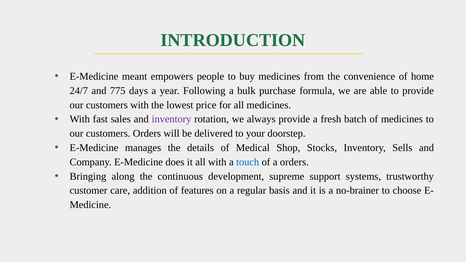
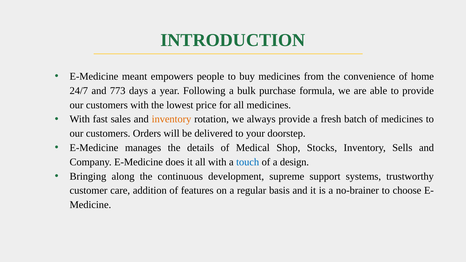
775: 775 -> 773 (118, 91)
inventory colour: purple -> orange (172, 119)
a orders: orders -> design (294, 162)
